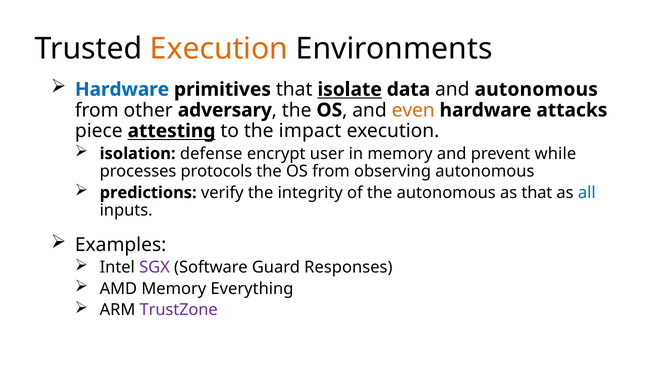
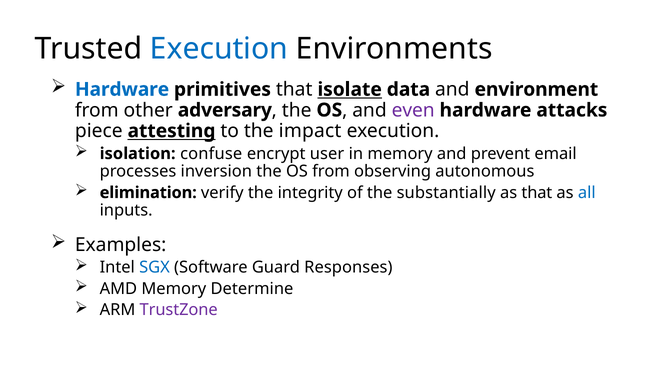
Execution colour: orange -> blue (219, 49)
and autonomous: autonomous -> environment (536, 89)
even colour: orange -> purple (413, 110)
defense: defense -> confuse (211, 153)
while: while -> email (556, 153)
protocols: protocols -> inversion (216, 171)
predictions: predictions -> elimination (148, 192)
the autonomous: autonomous -> substantially (446, 192)
SGX colour: purple -> blue (155, 267)
Everything: Everything -> Determine (252, 289)
